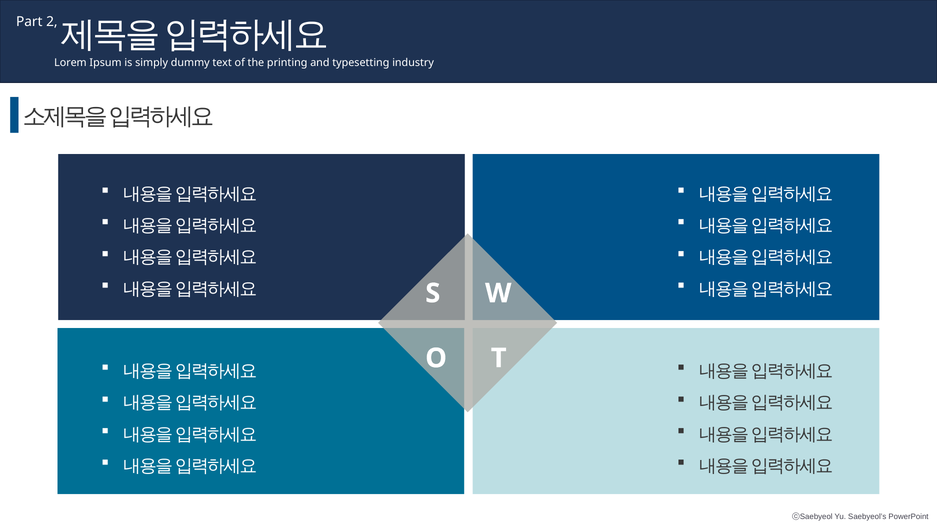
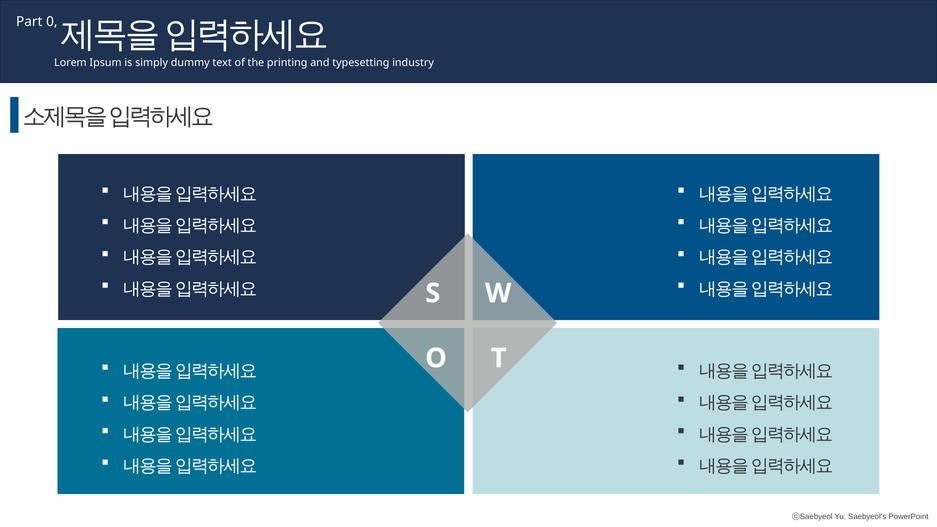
2: 2 -> 0 (52, 22)
